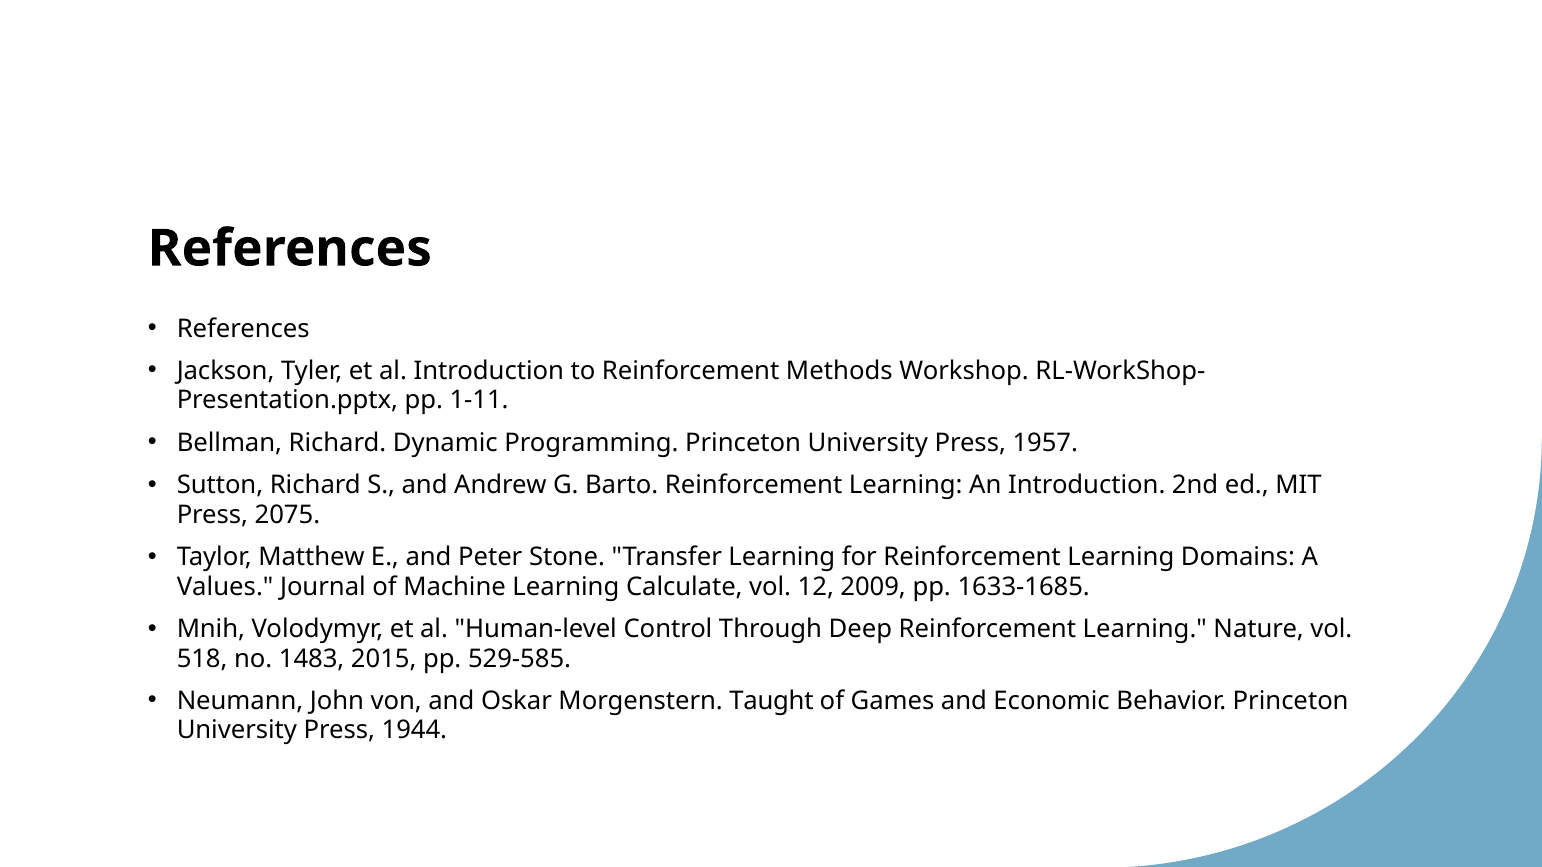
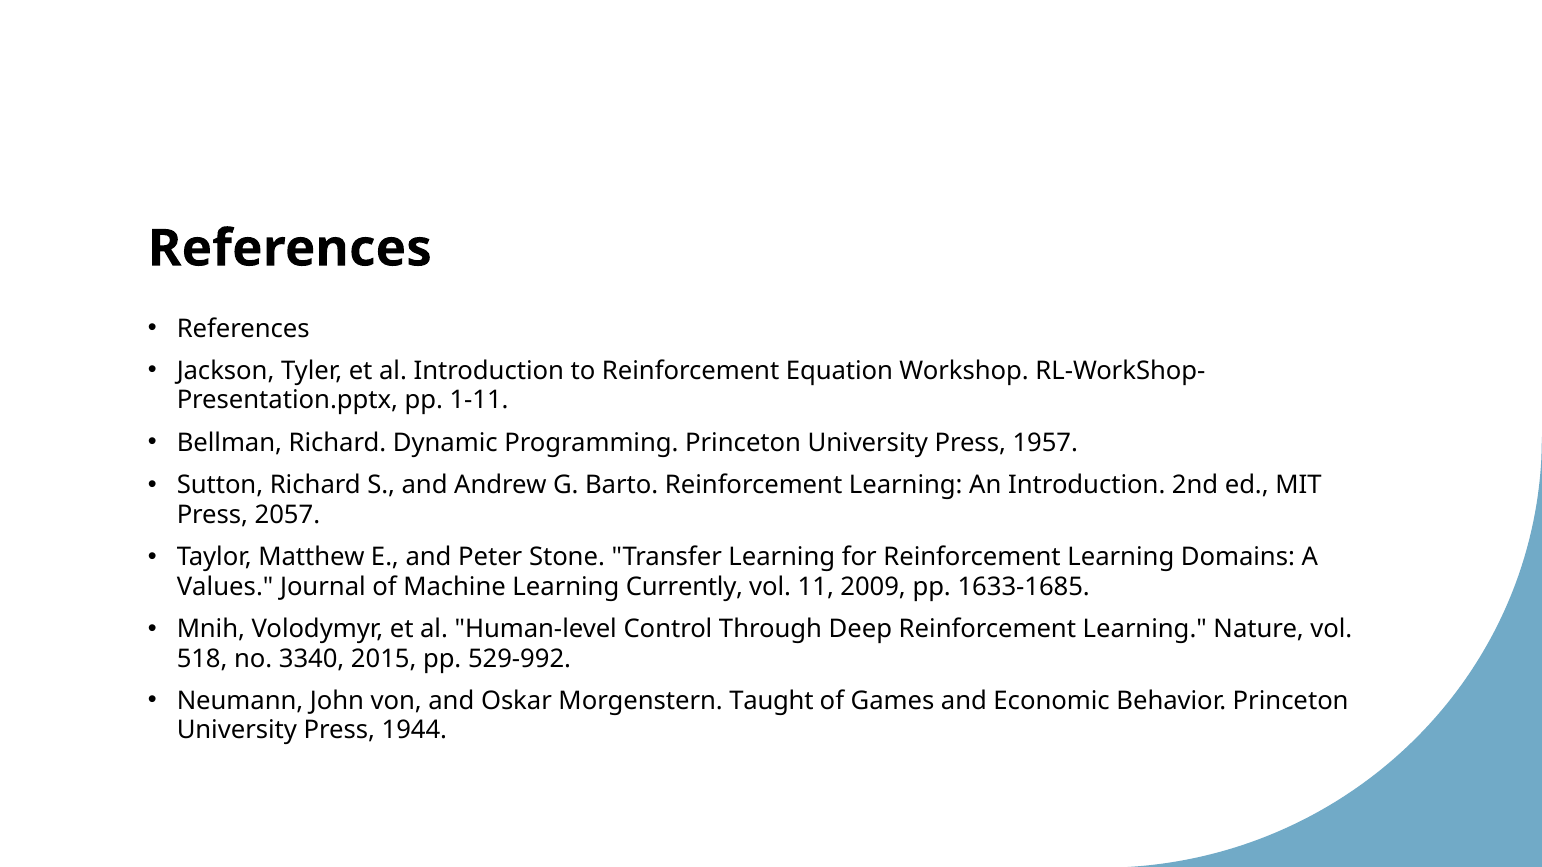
Methods: Methods -> Equation (839, 371)
2075: 2075 -> 2057 (287, 515)
Calculate: Calculate -> Currently (684, 587)
12: 12 -> 11 (816, 587)
1483: 1483 -> 3340 (312, 659)
529-585: 529-585 -> 529-992 (520, 659)
